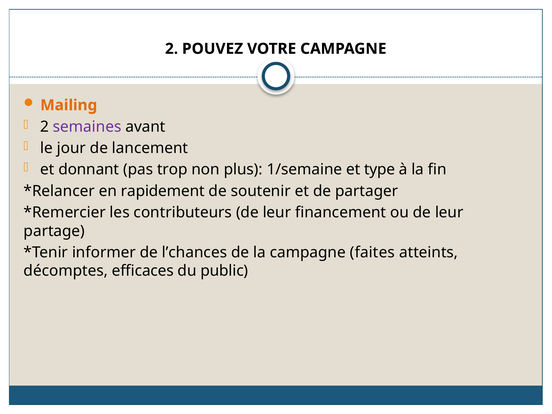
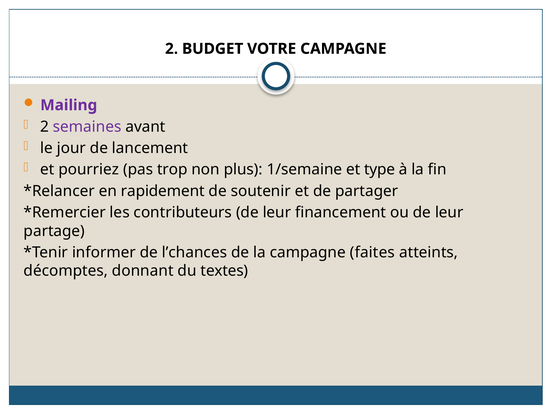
POUVEZ: POUVEZ -> BUDGET (213, 49)
Mailing colour: orange -> purple (69, 105)
donnant: donnant -> pourriez (89, 170)
efficaces: efficaces -> donnant (143, 271)
public: public -> textes (224, 271)
